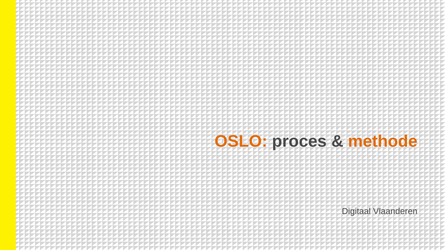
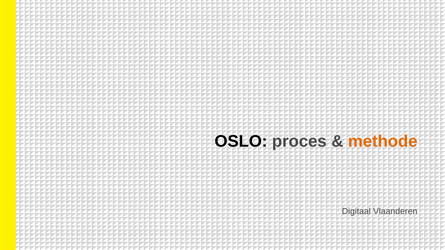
OSLO colour: orange -> black (241, 141)
